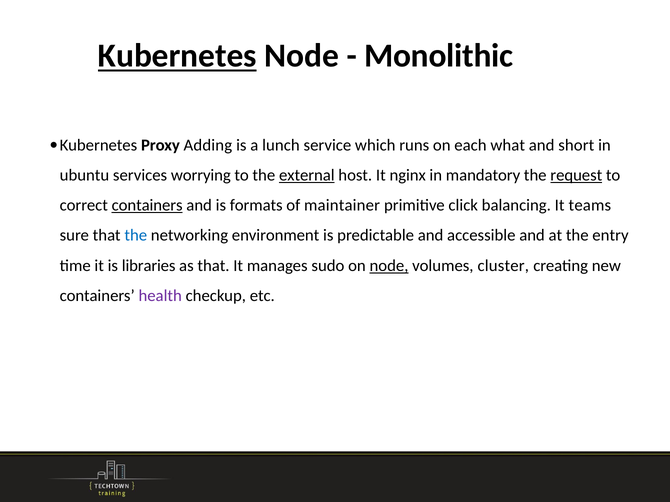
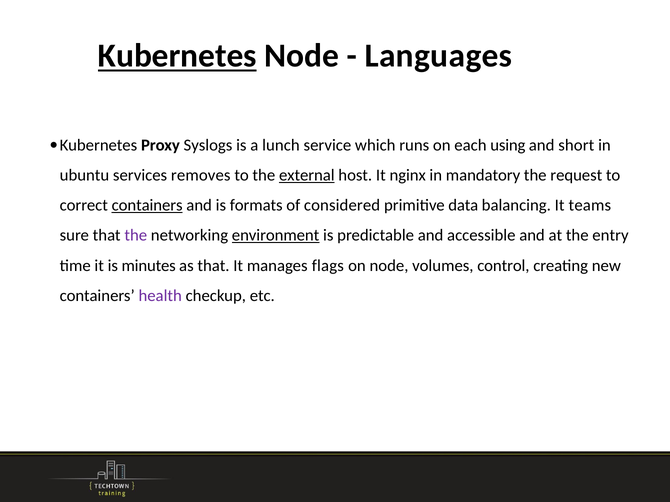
Monolithic: Monolithic -> Languages (438, 56)
Adding: Adding -> Syslogs (208, 145)
what: what -> using (508, 145)
worrying: worrying -> removes (201, 175)
request underline: present -> none (576, 175)
maintainer: maintainer -> considered (342, 206)
click: click -> data (463, 206)
the colour: blue -> purple (136, 236)
environment underline: none -> present (276, 236)
libraries: libraries -> minutes (149, 266)
sudo: sudo -> flags (328, 266)
node underline: present -> none (389, 266)
cluster: cluster -> control (503, 266)
